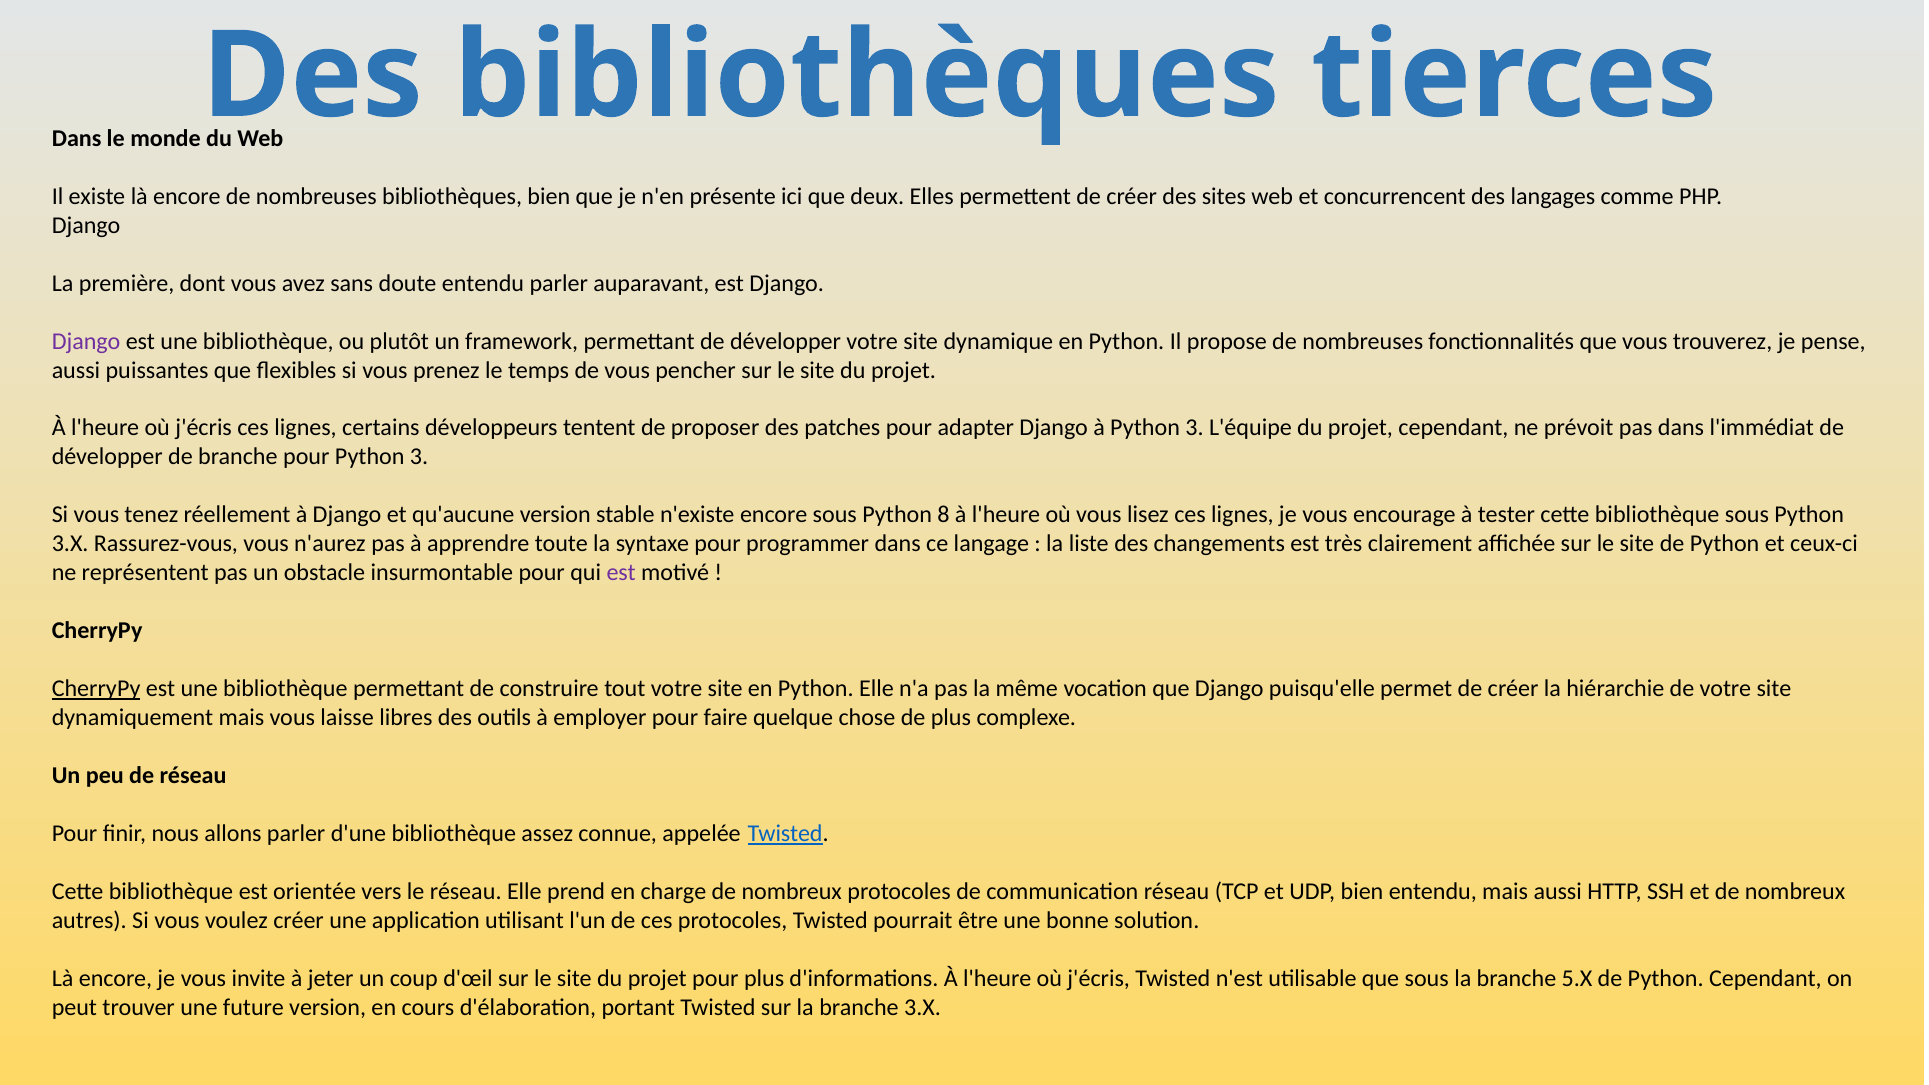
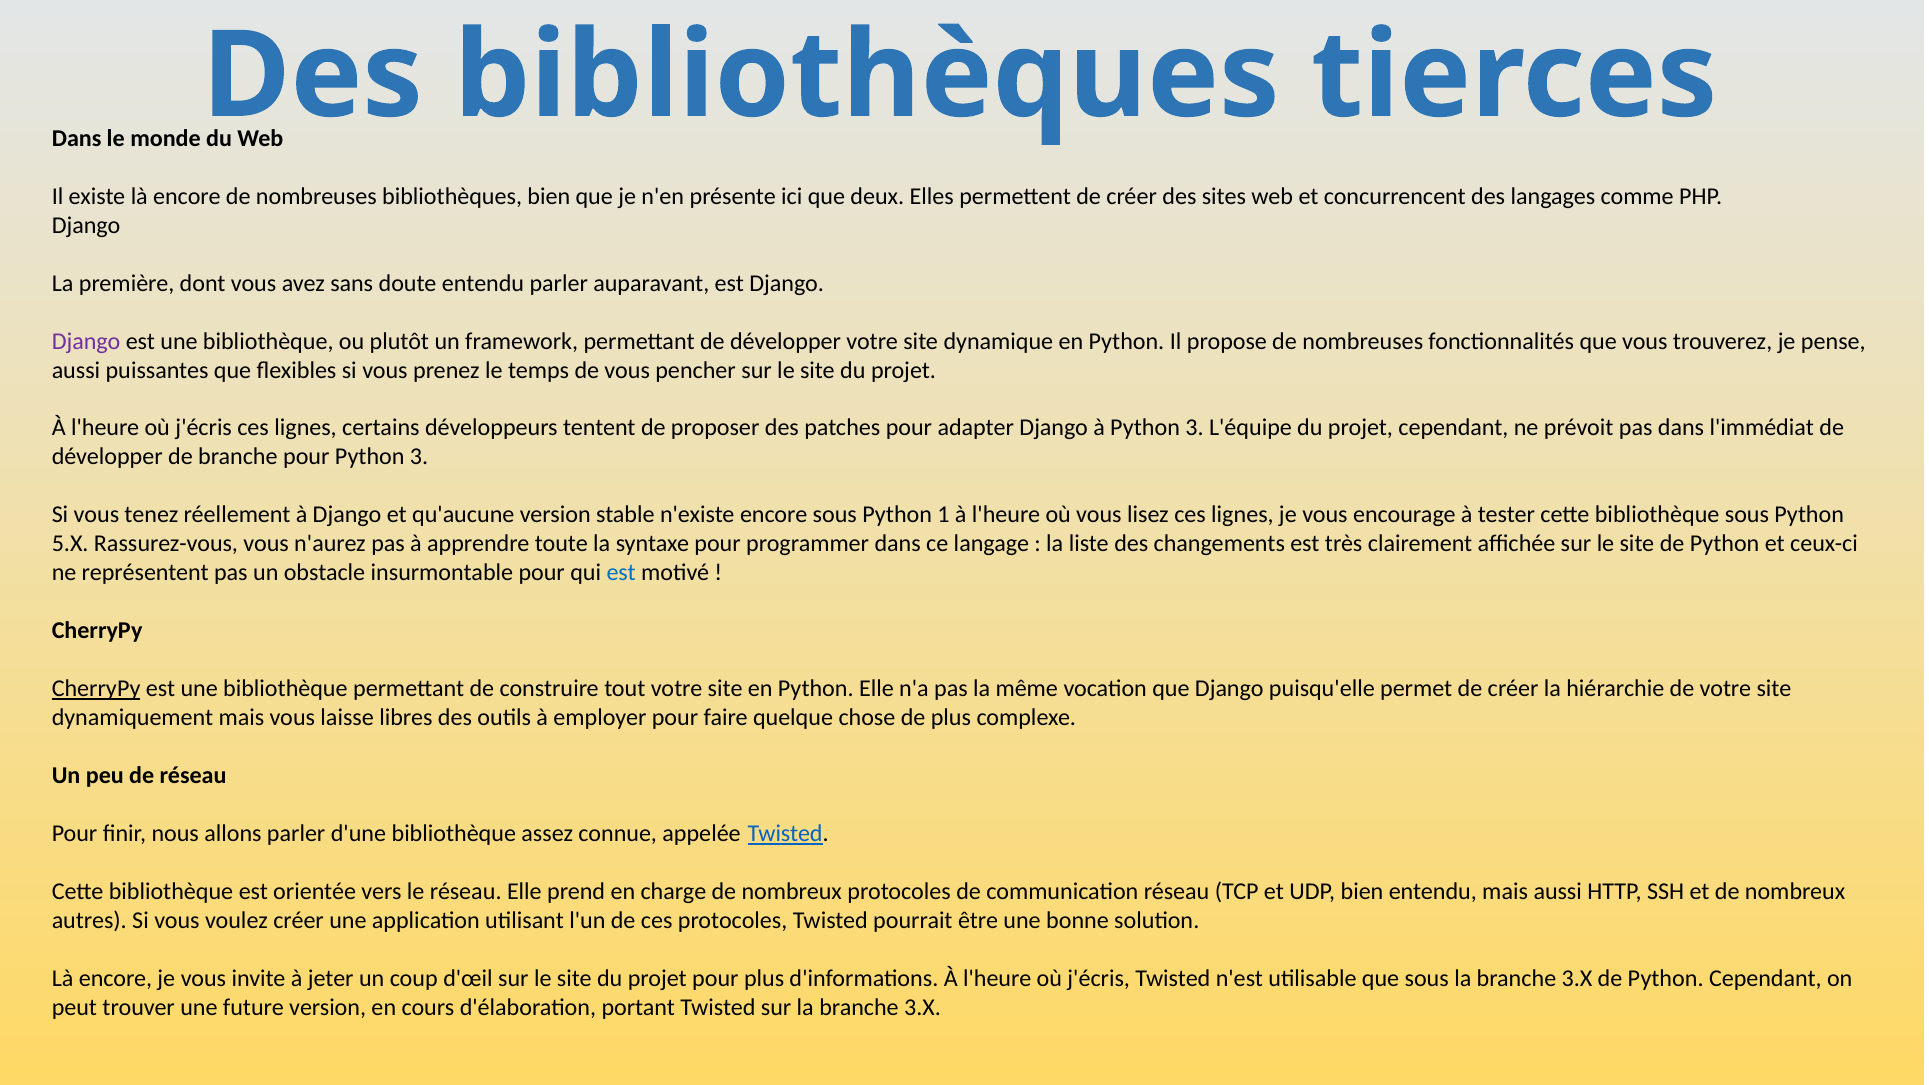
8: 8 -> 1 (943, 515)
3.X: 3.X -> 5.X (70, 544)
est colour: purple -> blue (621, 573)
sous la branche 5.X: 5.X -> 3.X (1577, 979)
